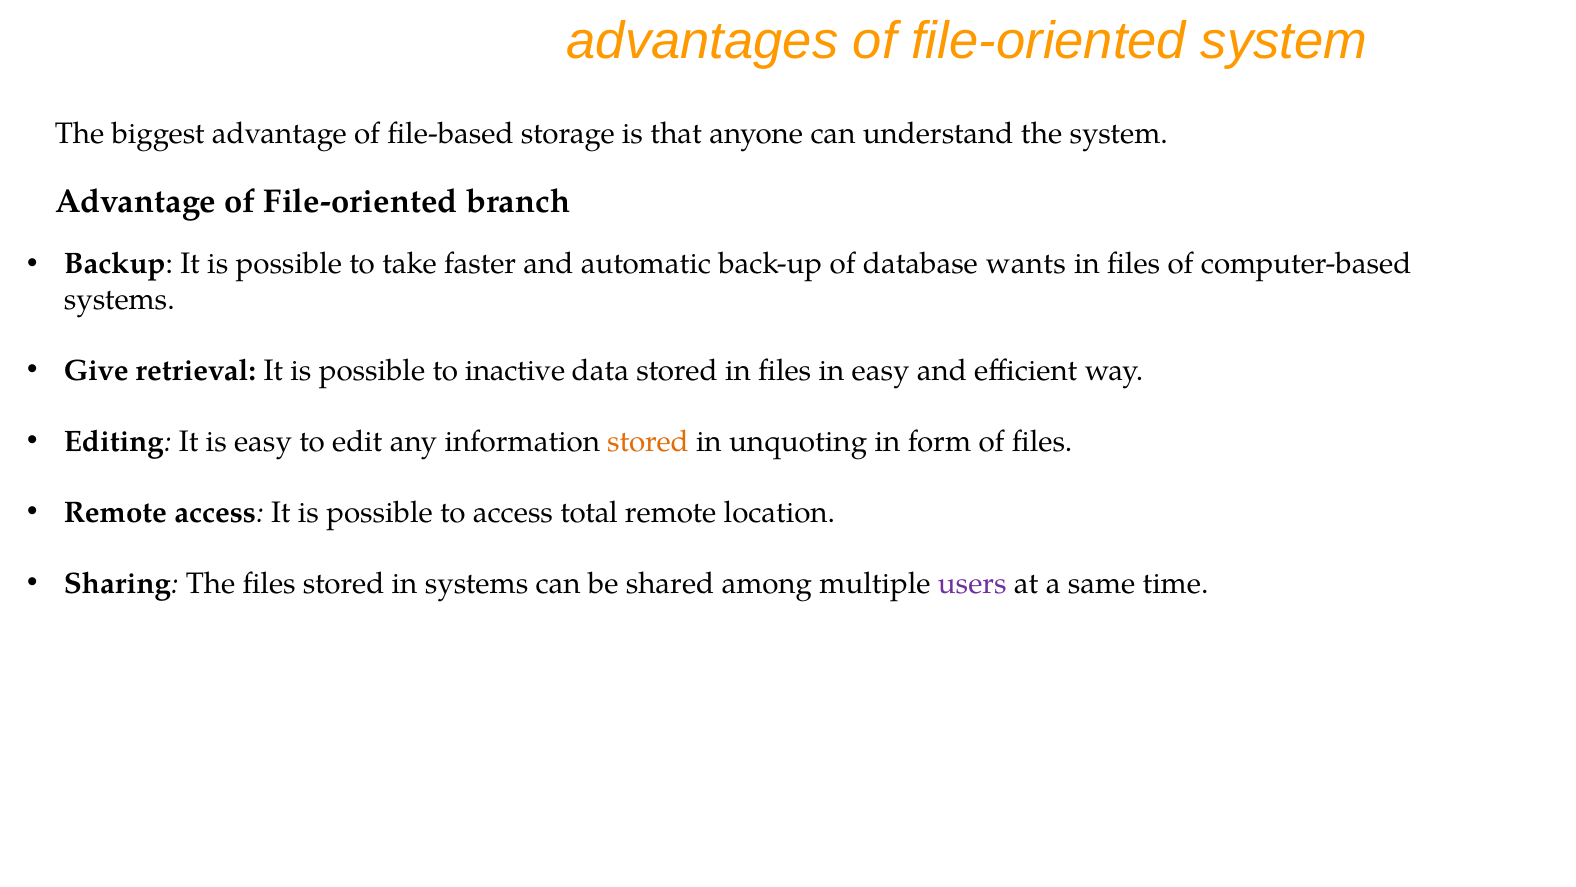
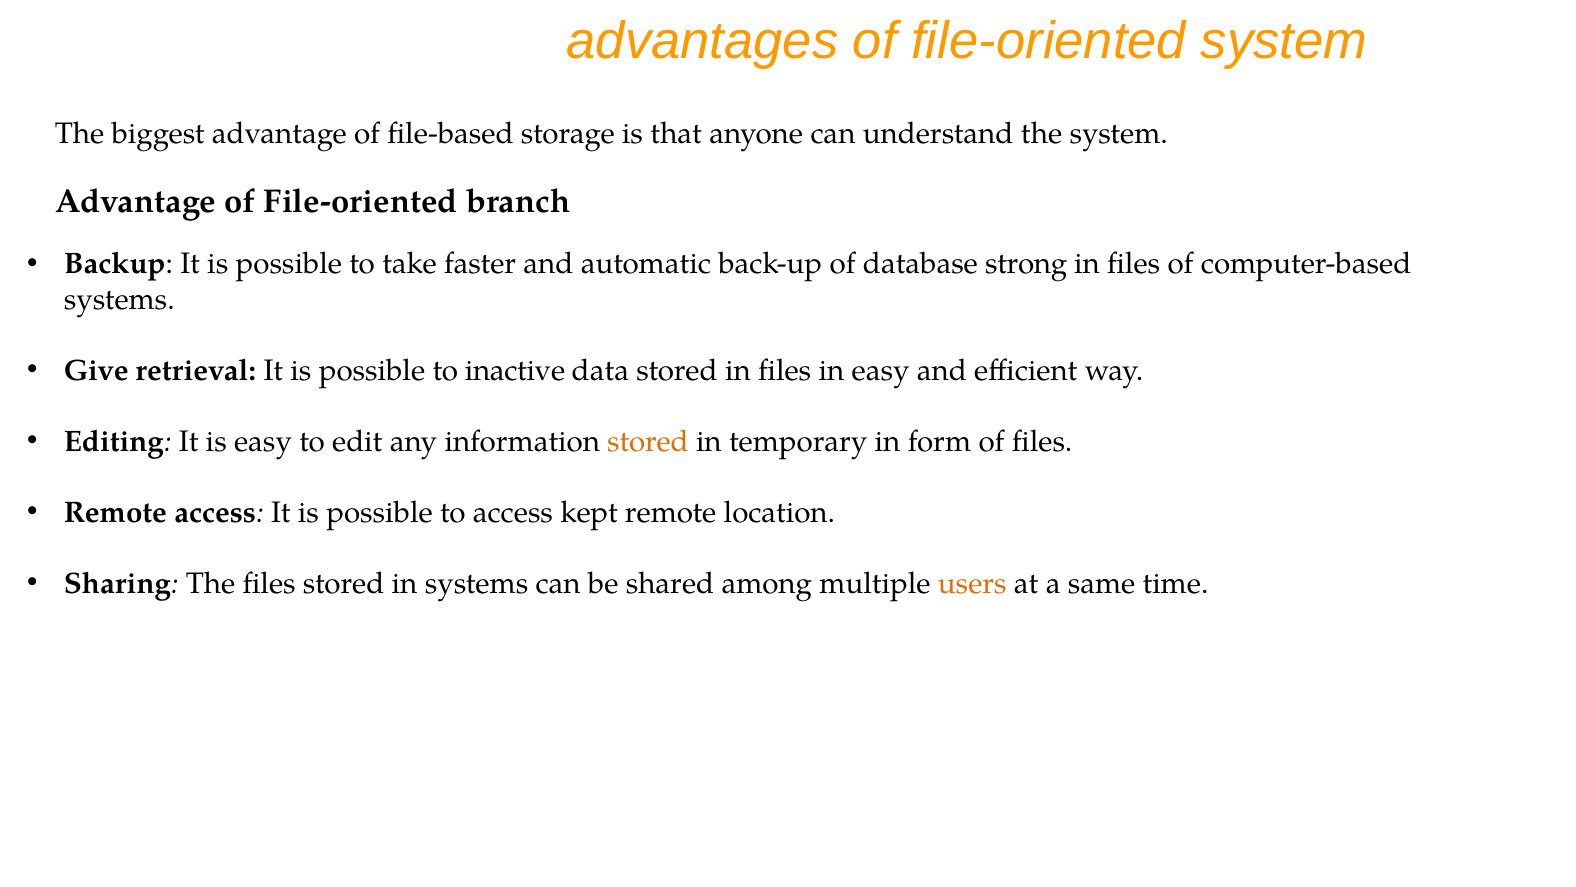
wants: wants -> strong (1026, 264)
unquoting: unquoting -> temporary (798, 441)
total: total -> kept (589, 512)
users colour: purple -> orange (972, 583)
